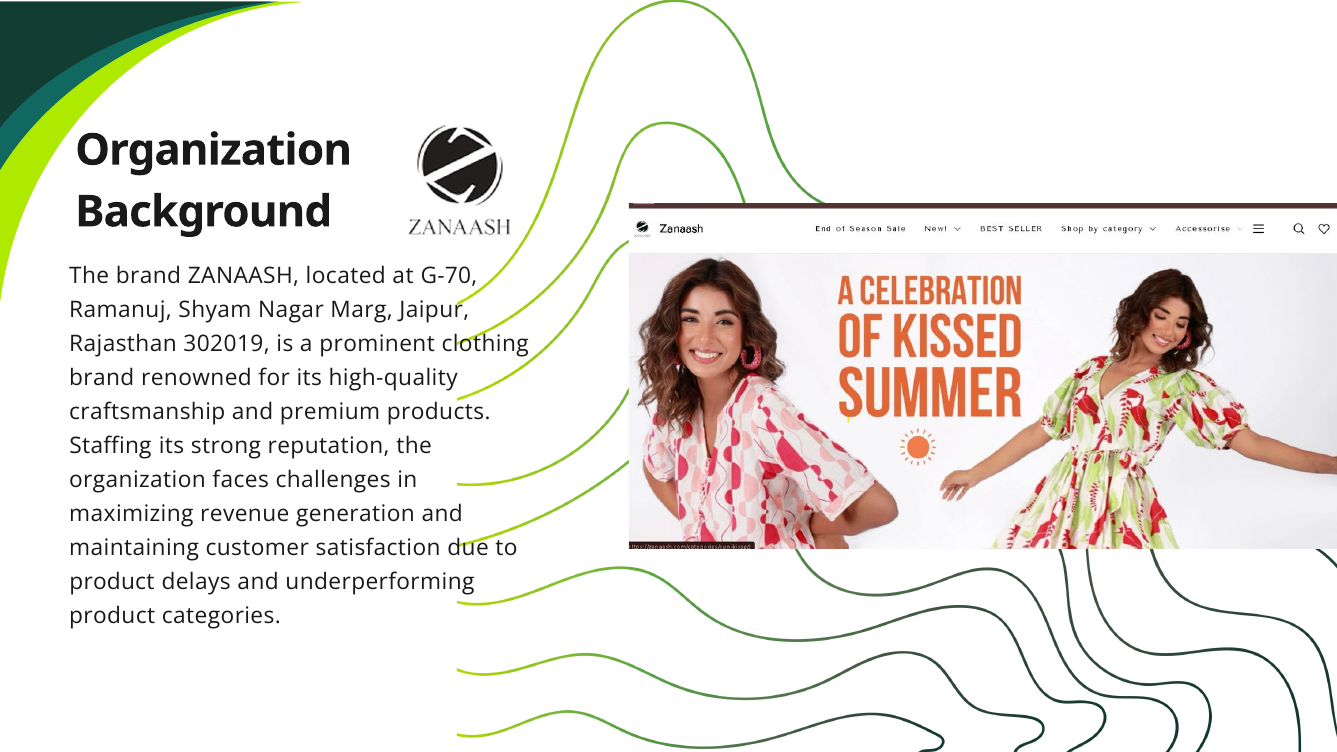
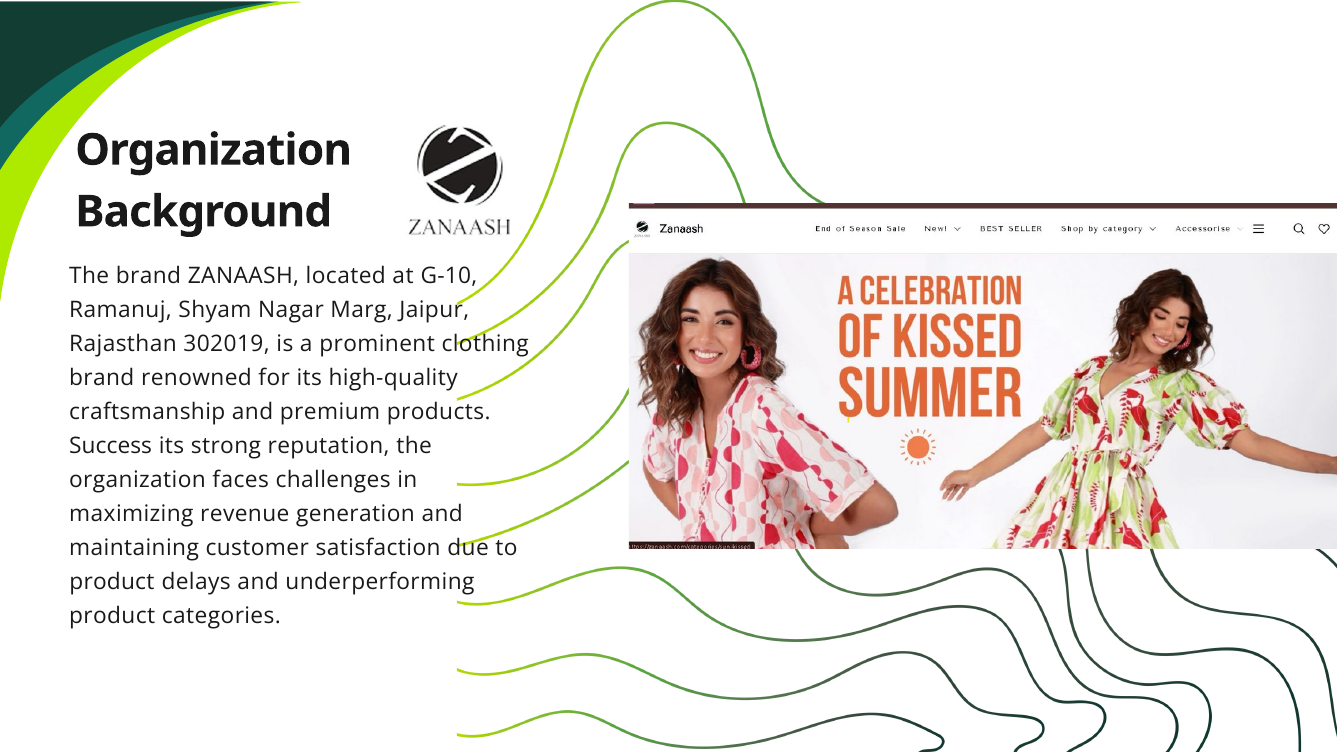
G-70: G-70 -> G-10 (449, 276)
Staffing: Staffing -> Success (111, 446)
